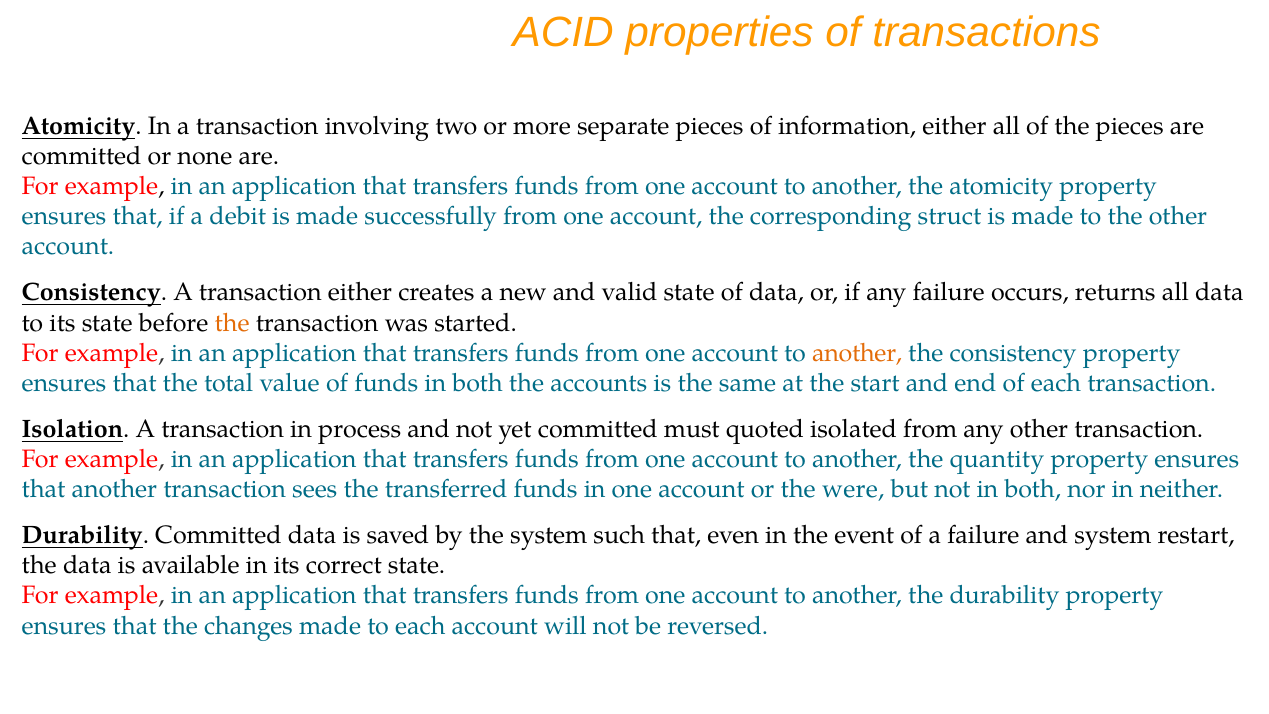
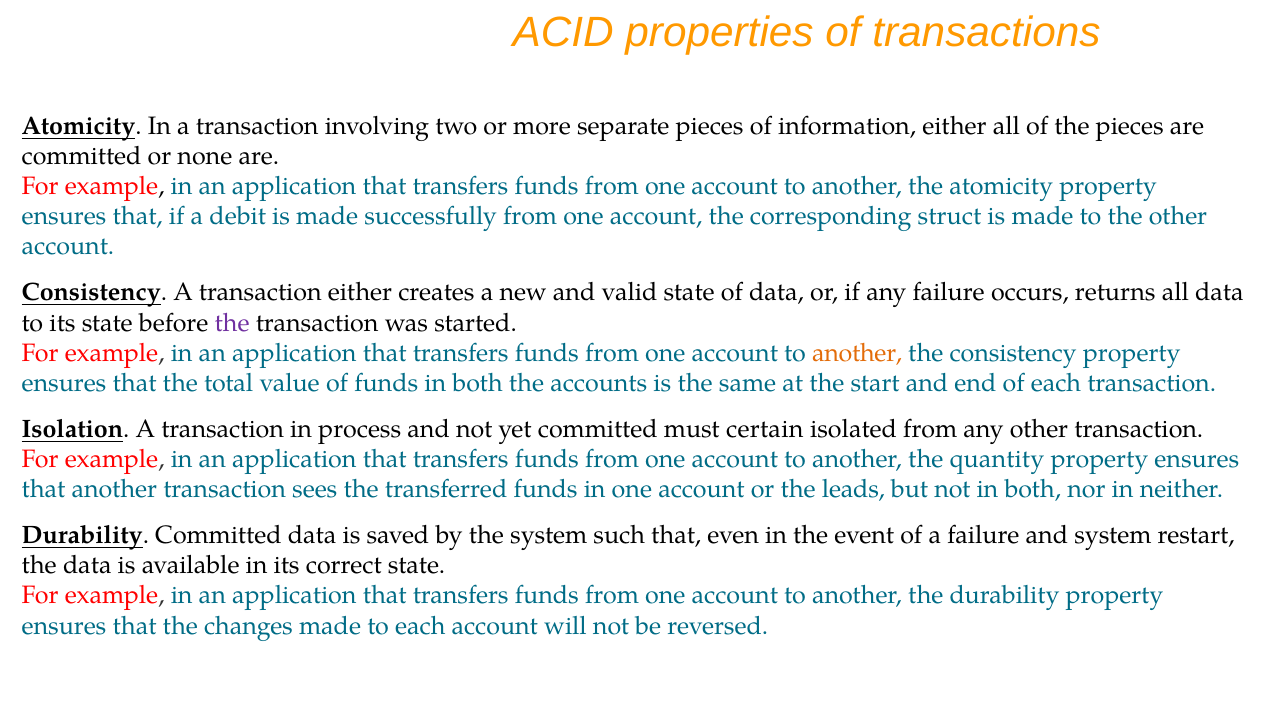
the colour: orange -> purple (232, 323)
quoted: quoted -> certain (765, 429)
were: were -> leads (853, 489)
